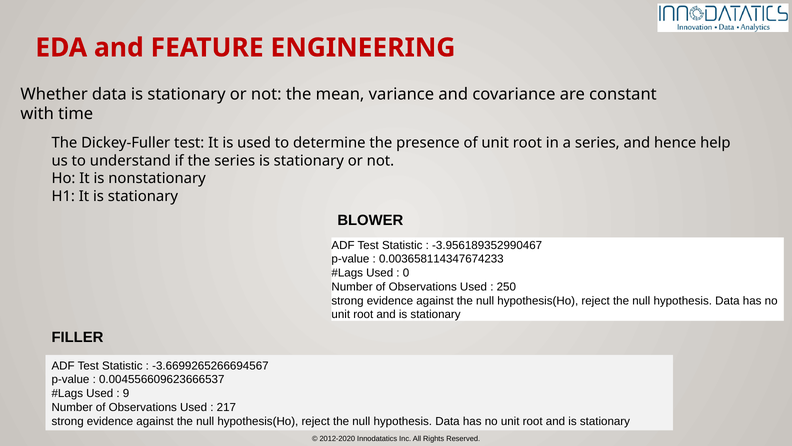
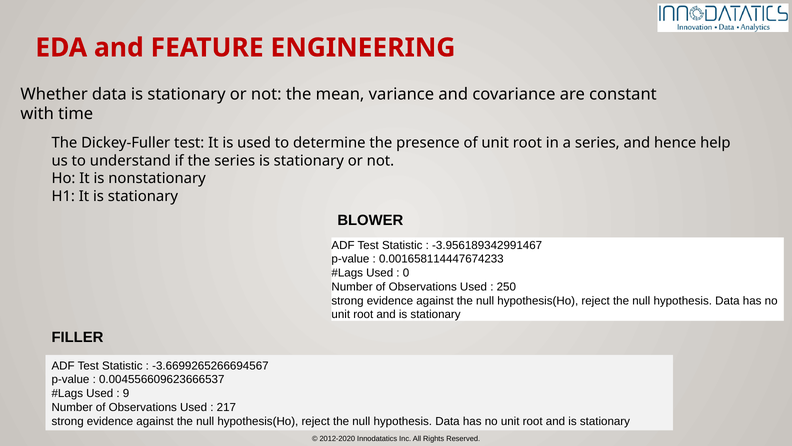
-3.956189352990467: -3.956189352990467 -> -3.956189342991467 (487, 245)
0.003658114347674233: 0.003658114347674233 -> 0.001658114447674233 (441, 259)
